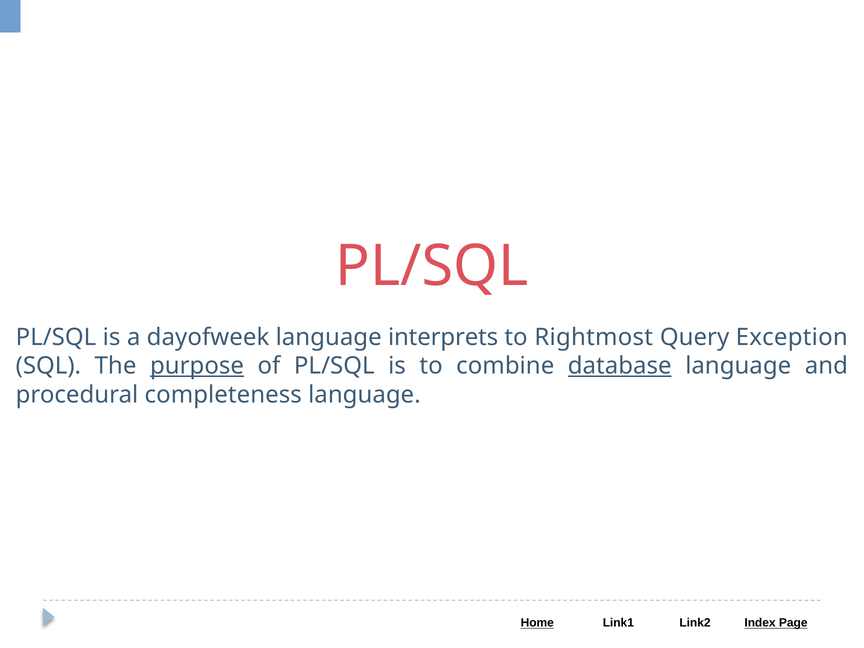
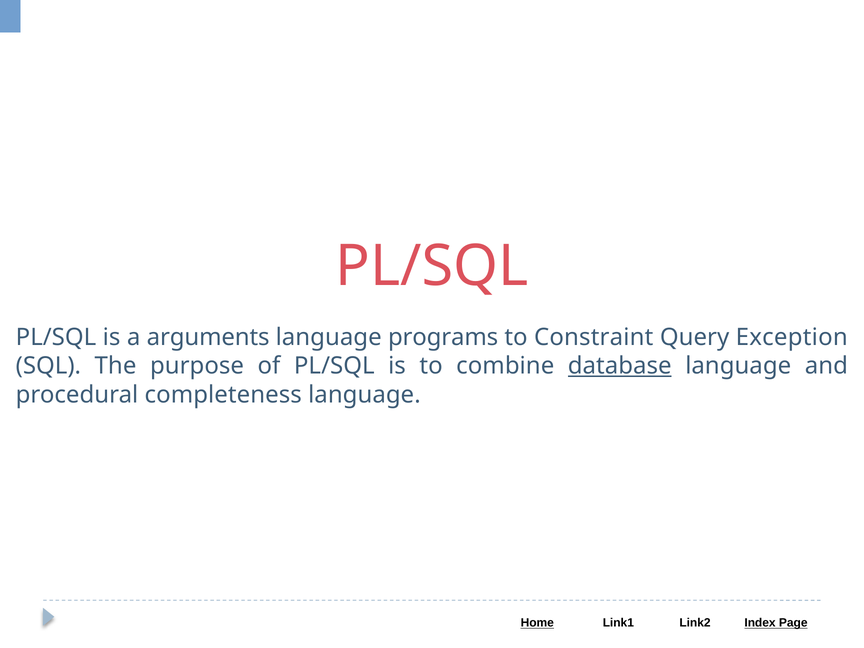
dayofweek: dayofweek -> arguments (208, 337)
interprets: interprets -> programs (443, 337)
Rightmost: Rightmost -> Constraint (594, 337)
purpose underline: present -> none (197, 366)
